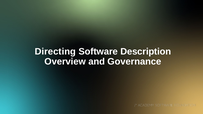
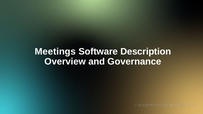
Directing: Directing -> Meetings (55, 52)
